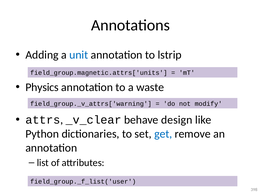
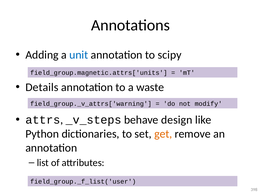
lstrip: lstrip -> scipy (170, 55)
Physics: Physics -> Details (42, 87)
_v_clear: _v_clear -> _v_steps (94, 120)
get colour: blue -> orange (163, 134)
